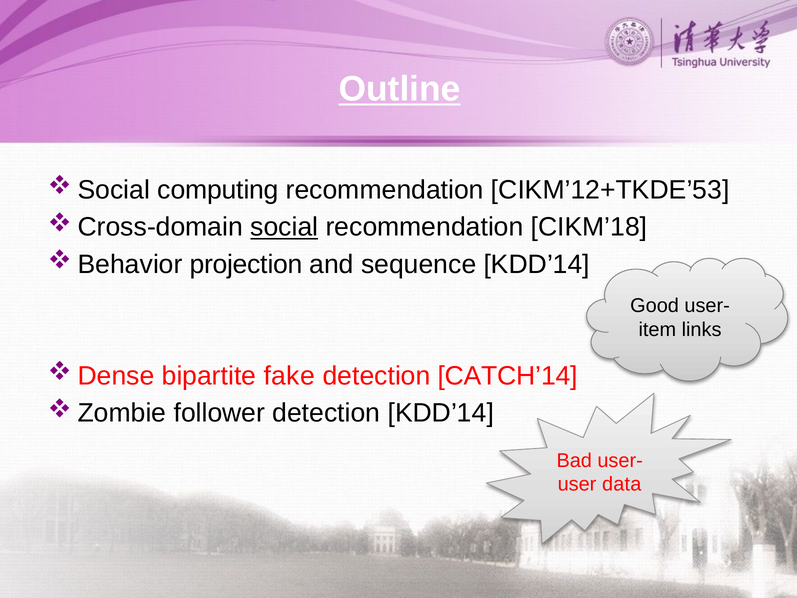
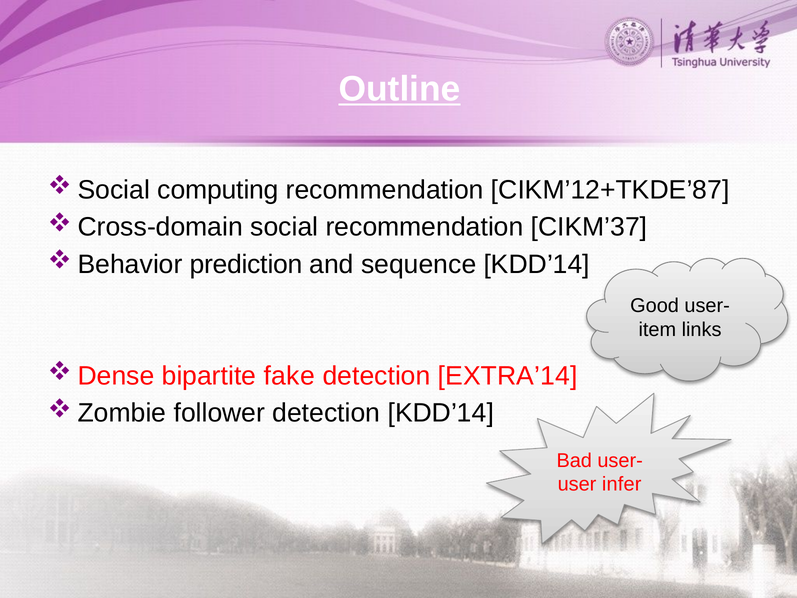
CIKM’12+TKDE’53: CIKM’12+TKDE’53 -> CIKM’12+TKDE’87 (610, 190)
social underline: present -> none (284, 227)
CIKM’18: CIKM’18 -> CIKM’37 (589, 227)
projection: projection -> prediction (246, 264)
CATCH’14: CATCH’14 -> EXTRA’14 (508, 376)
data: data -> infer (622, 484)
